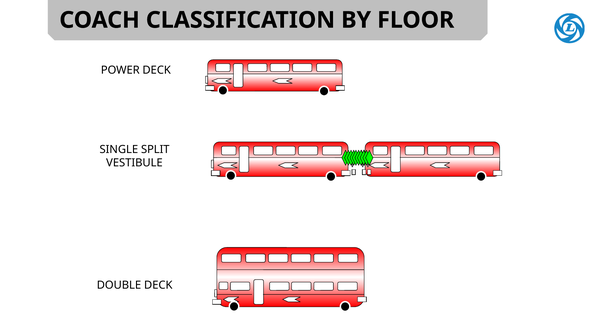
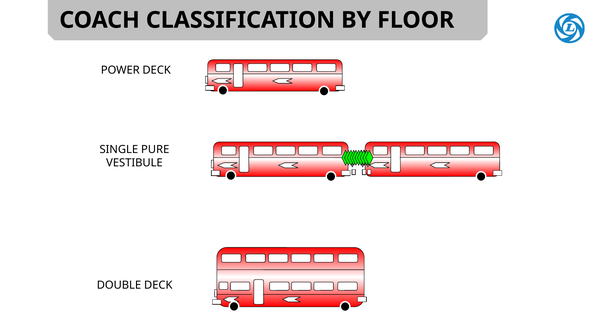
SPLIT: SPLIT -> PURE (155, 149)
